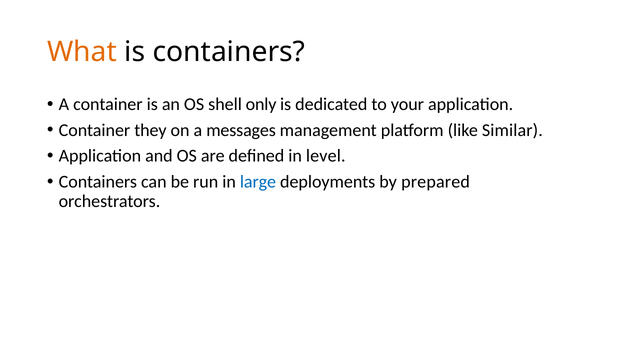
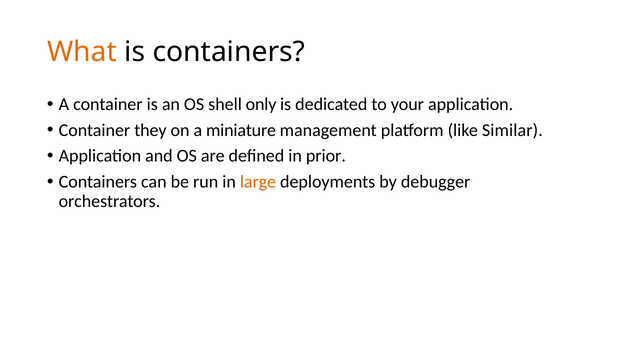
messages: messages -> miniature (241, 130)
level: level -> prior (326, 156)
large colour: blue -> orange (258, 182)
prepared: prepared -> debugger (436, 182)
